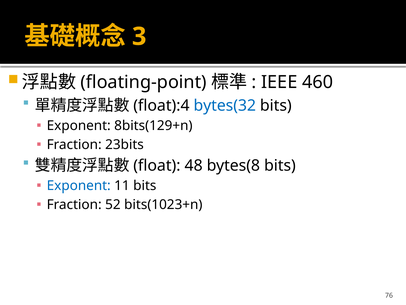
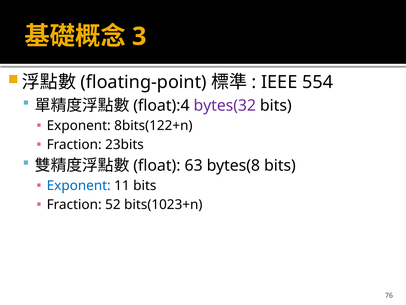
460: 460 -> 554 (318, 82)
bytes(32 colour: blue -> purple (225, 105)
8bits(129+n: 8bits(129+n -> 8bits(122+n (153, 126)
48: 48 -> 63 (194, 165)
